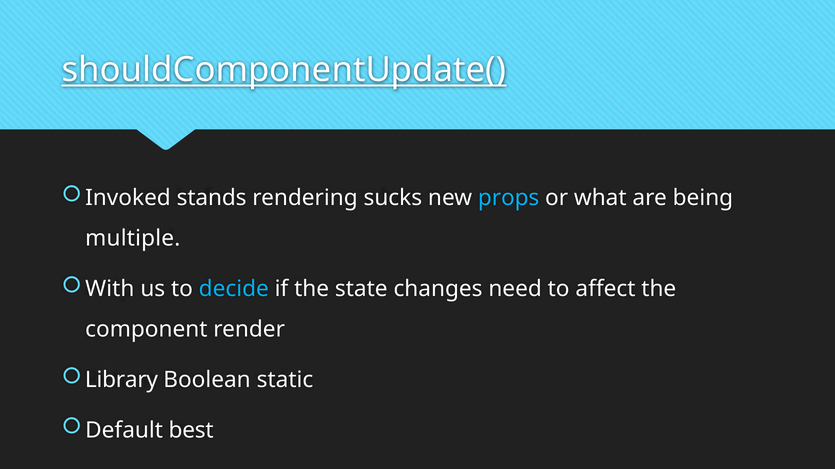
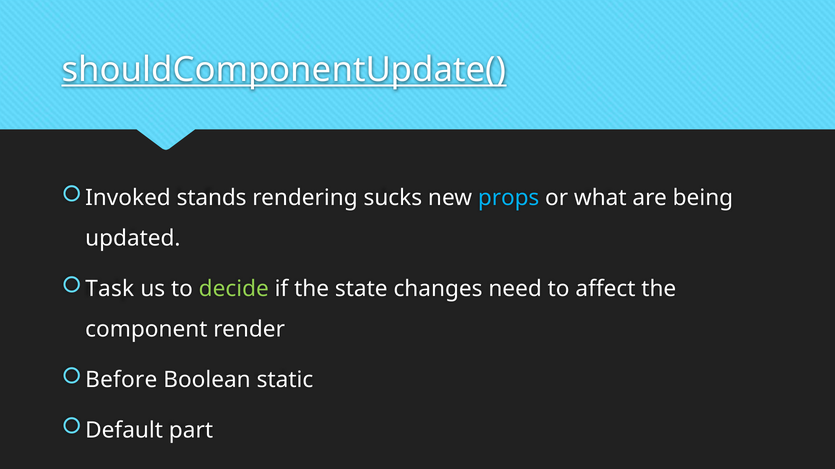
multiple: multiple -> updated (133, 239)
With: With -> Task (110, 289)
decide colour: light blue -> light green (234, 289)
Library: Library -> Before (121, 380)
best: best -> part (191, 431)
